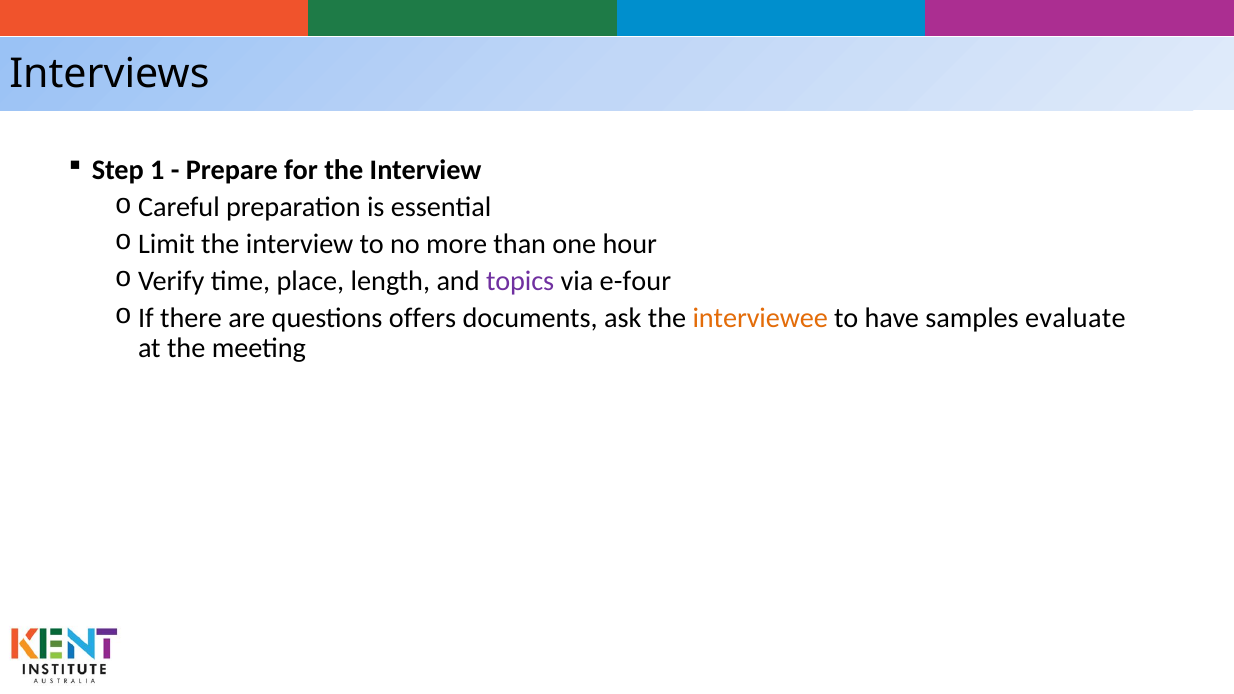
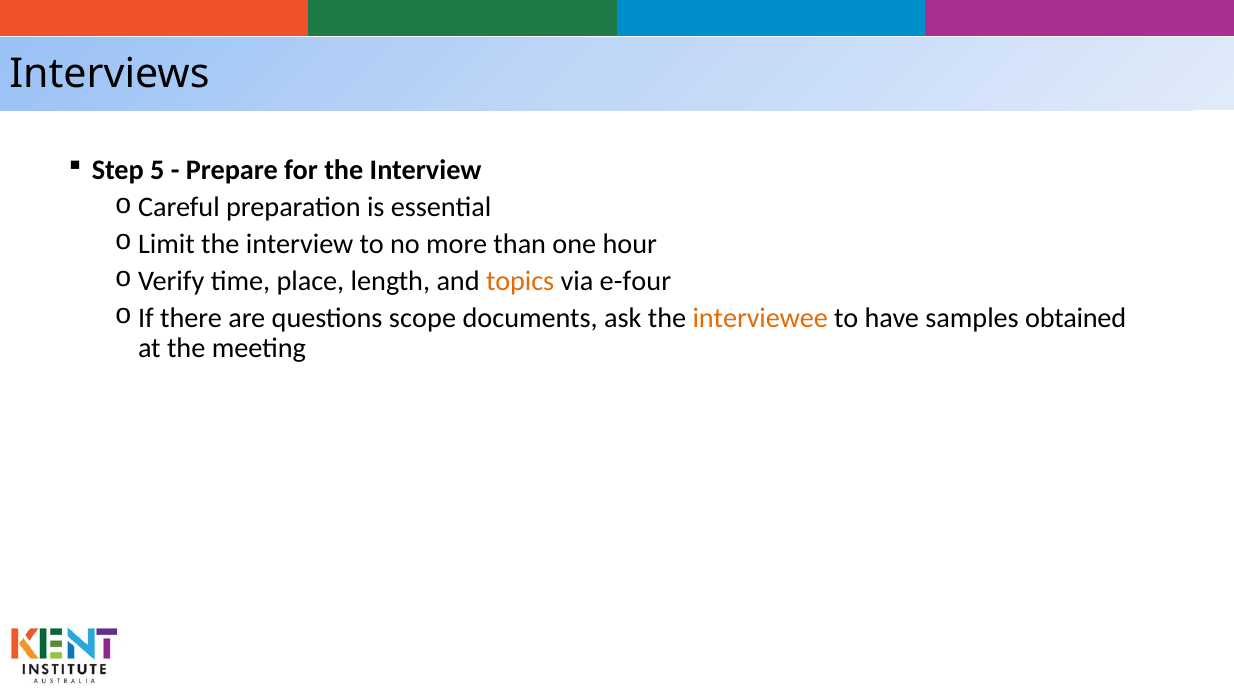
1: 1 -> 5 (157, 170)
topics colour: purple -> orange (520, 281)
offers: offers -> scope (422, 318)
evaluate: evaluate -> obtained (1076, 318)
